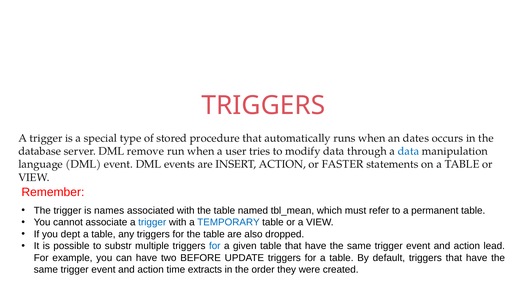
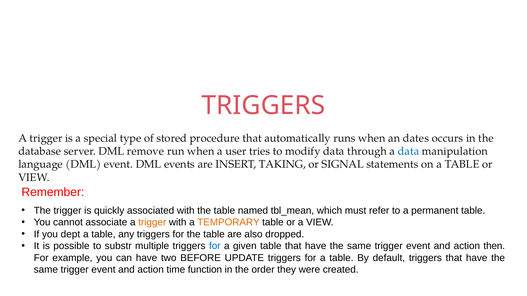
INSERT ACTION: ACTION -> TAKING (282, 165)
FASTER: FASTER -> SIGNAL (343, 165)
names: names -> quickly (109, 211)
trigger colour: blue -> orange (152, 223)
TEMPORARY colour: blue -> orange (228, 223)
lead: lead -> then (494, 246)
extracts: extracts -> function (205, 270)
